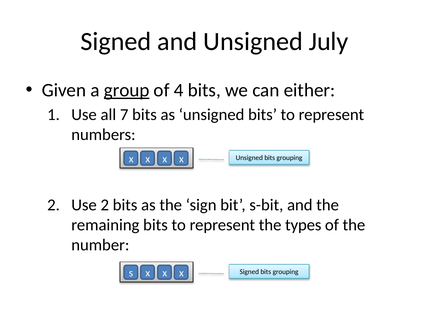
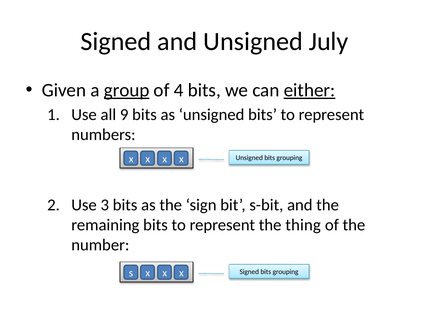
either underline: none -> present (310, 90)
7: 7 -> 9 (124, 115)
Use 2: 2 -> 3 (105, 205)
types: types -> thing (303, 225)
